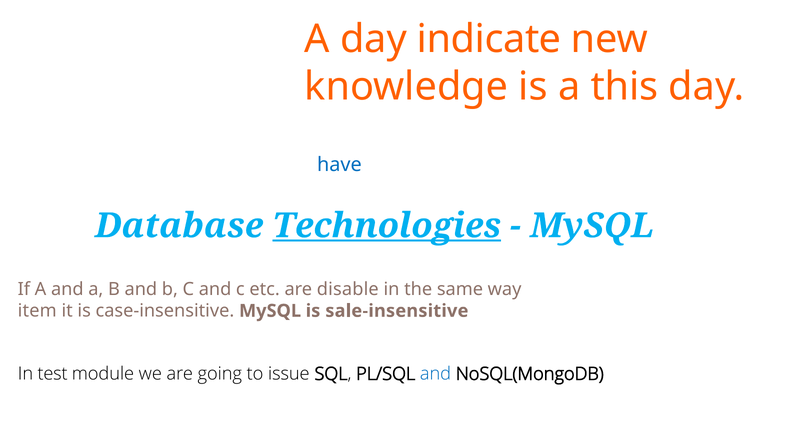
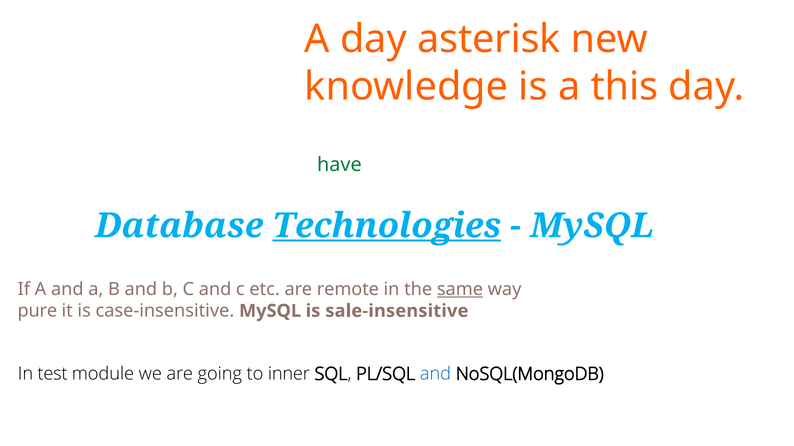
indicate: indicate -> asterisk (489, 39)
have colour: blue -> green (339, 165)
disable: disable -> remote (348, 289)
same underline: none -> present (460, 289)
item: item -> pure (37, 311)
issue: issue -> inner (289, 374)
